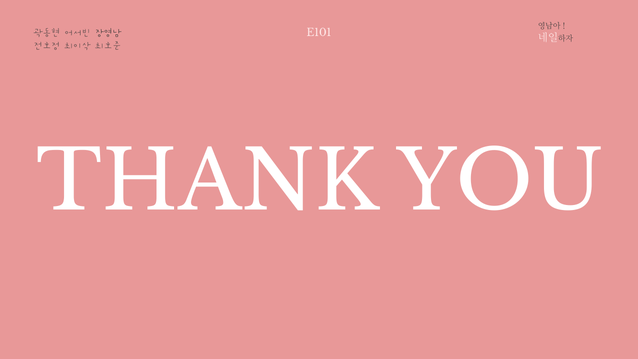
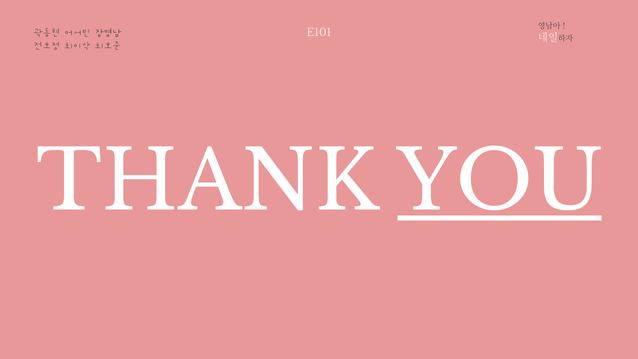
YOU underline: none -> present (500, 183)
